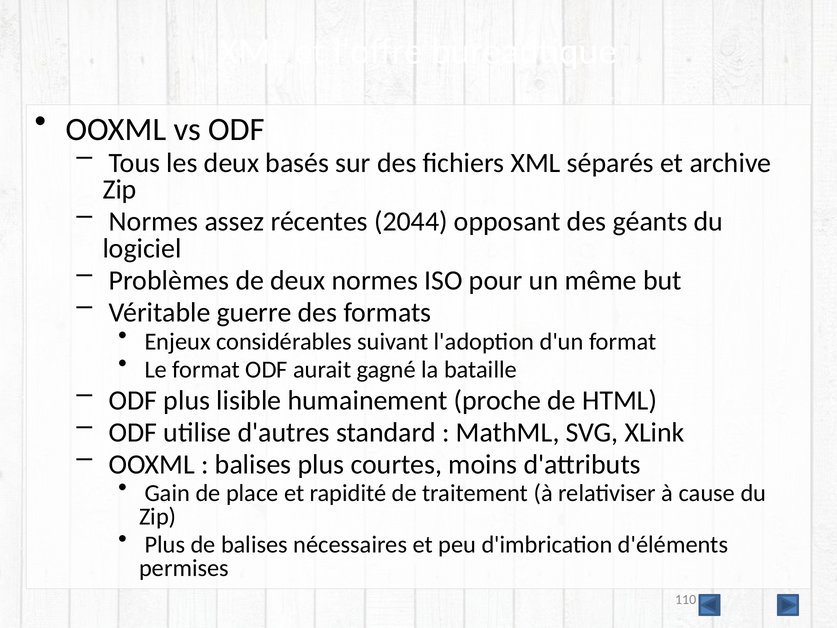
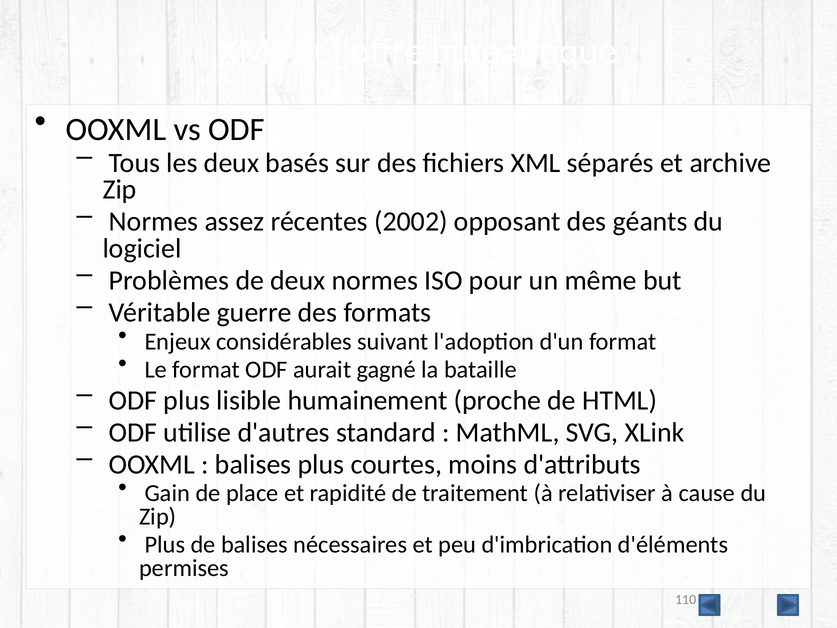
2044: 2044 -> 2002 (411, 222)
